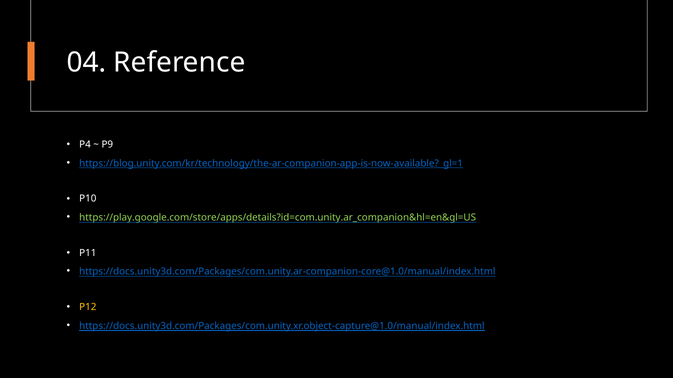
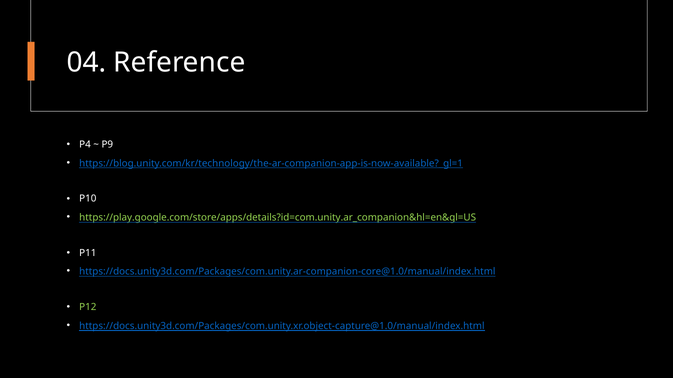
P12 colour: yellow -> light green (88, 308)
